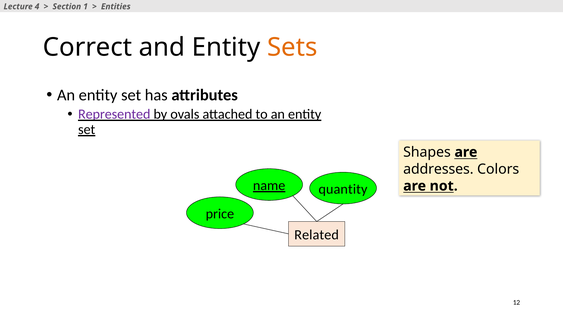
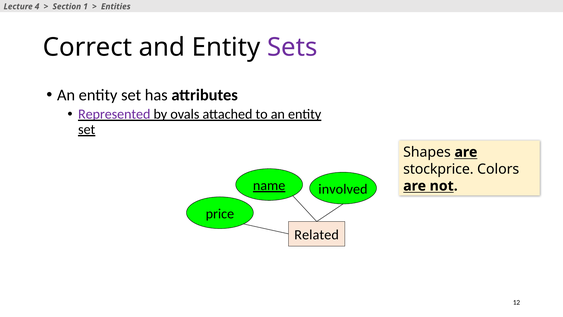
Sets colour: orange -> purple (292, 47)
addresses: addresses -> stockprice (438, 169)
quantity: quantity -> involved (343, 189)
